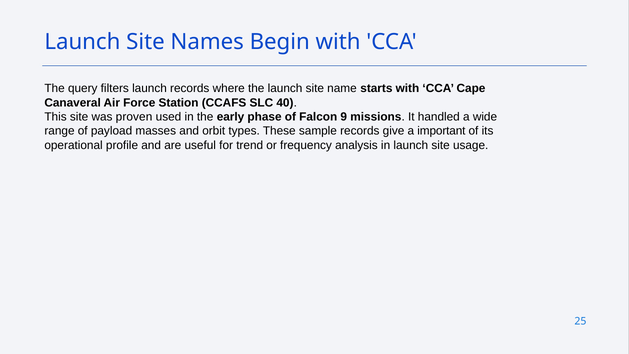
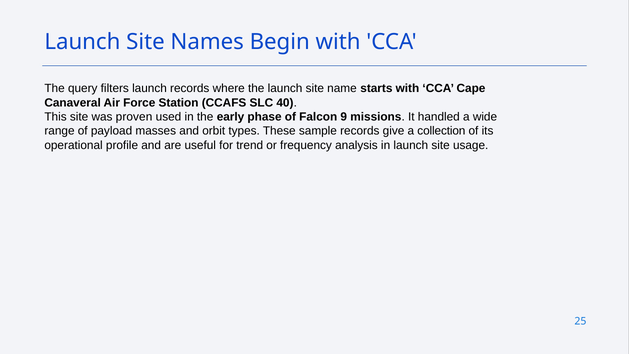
important: important -> collection (441, 131)
